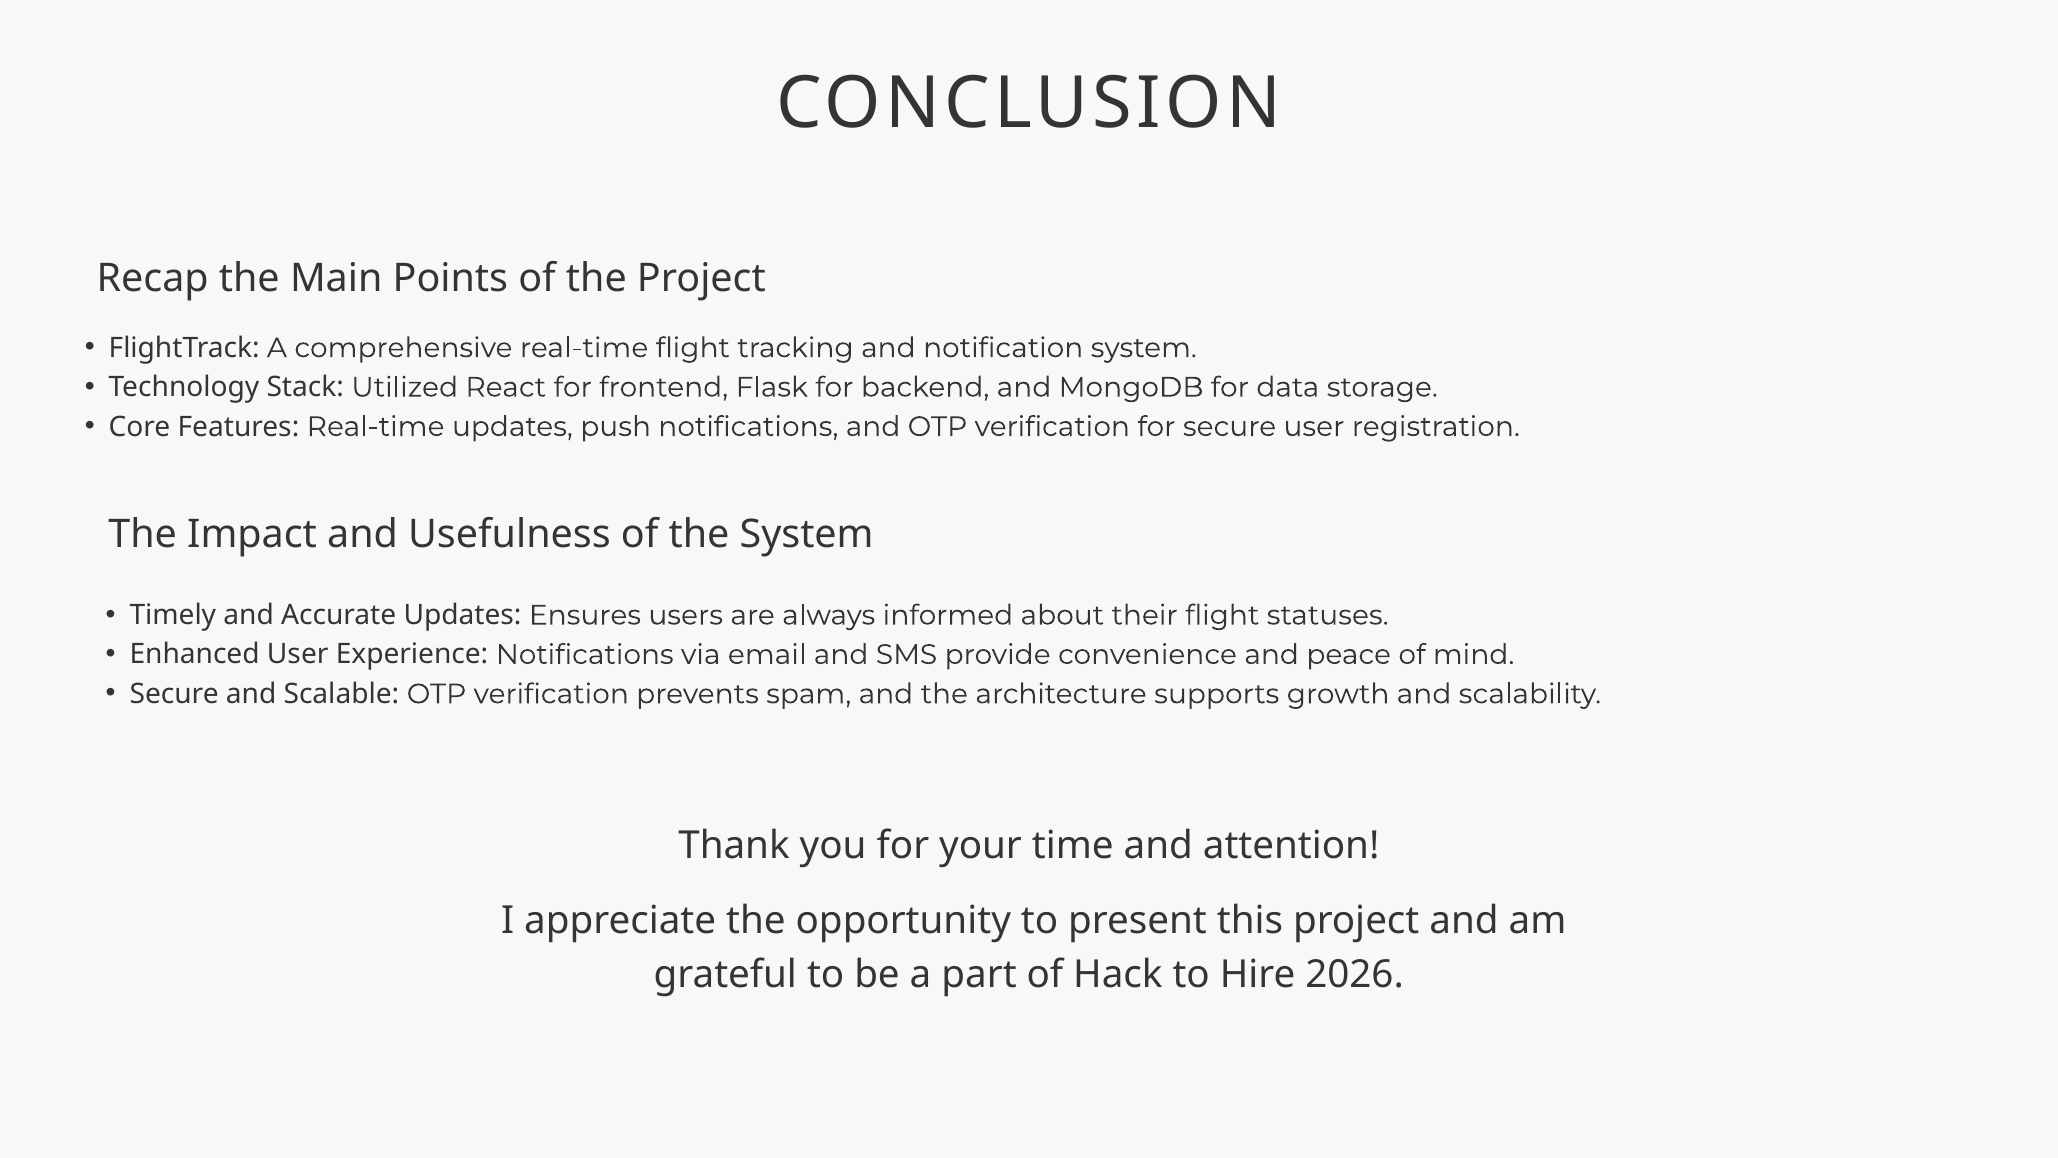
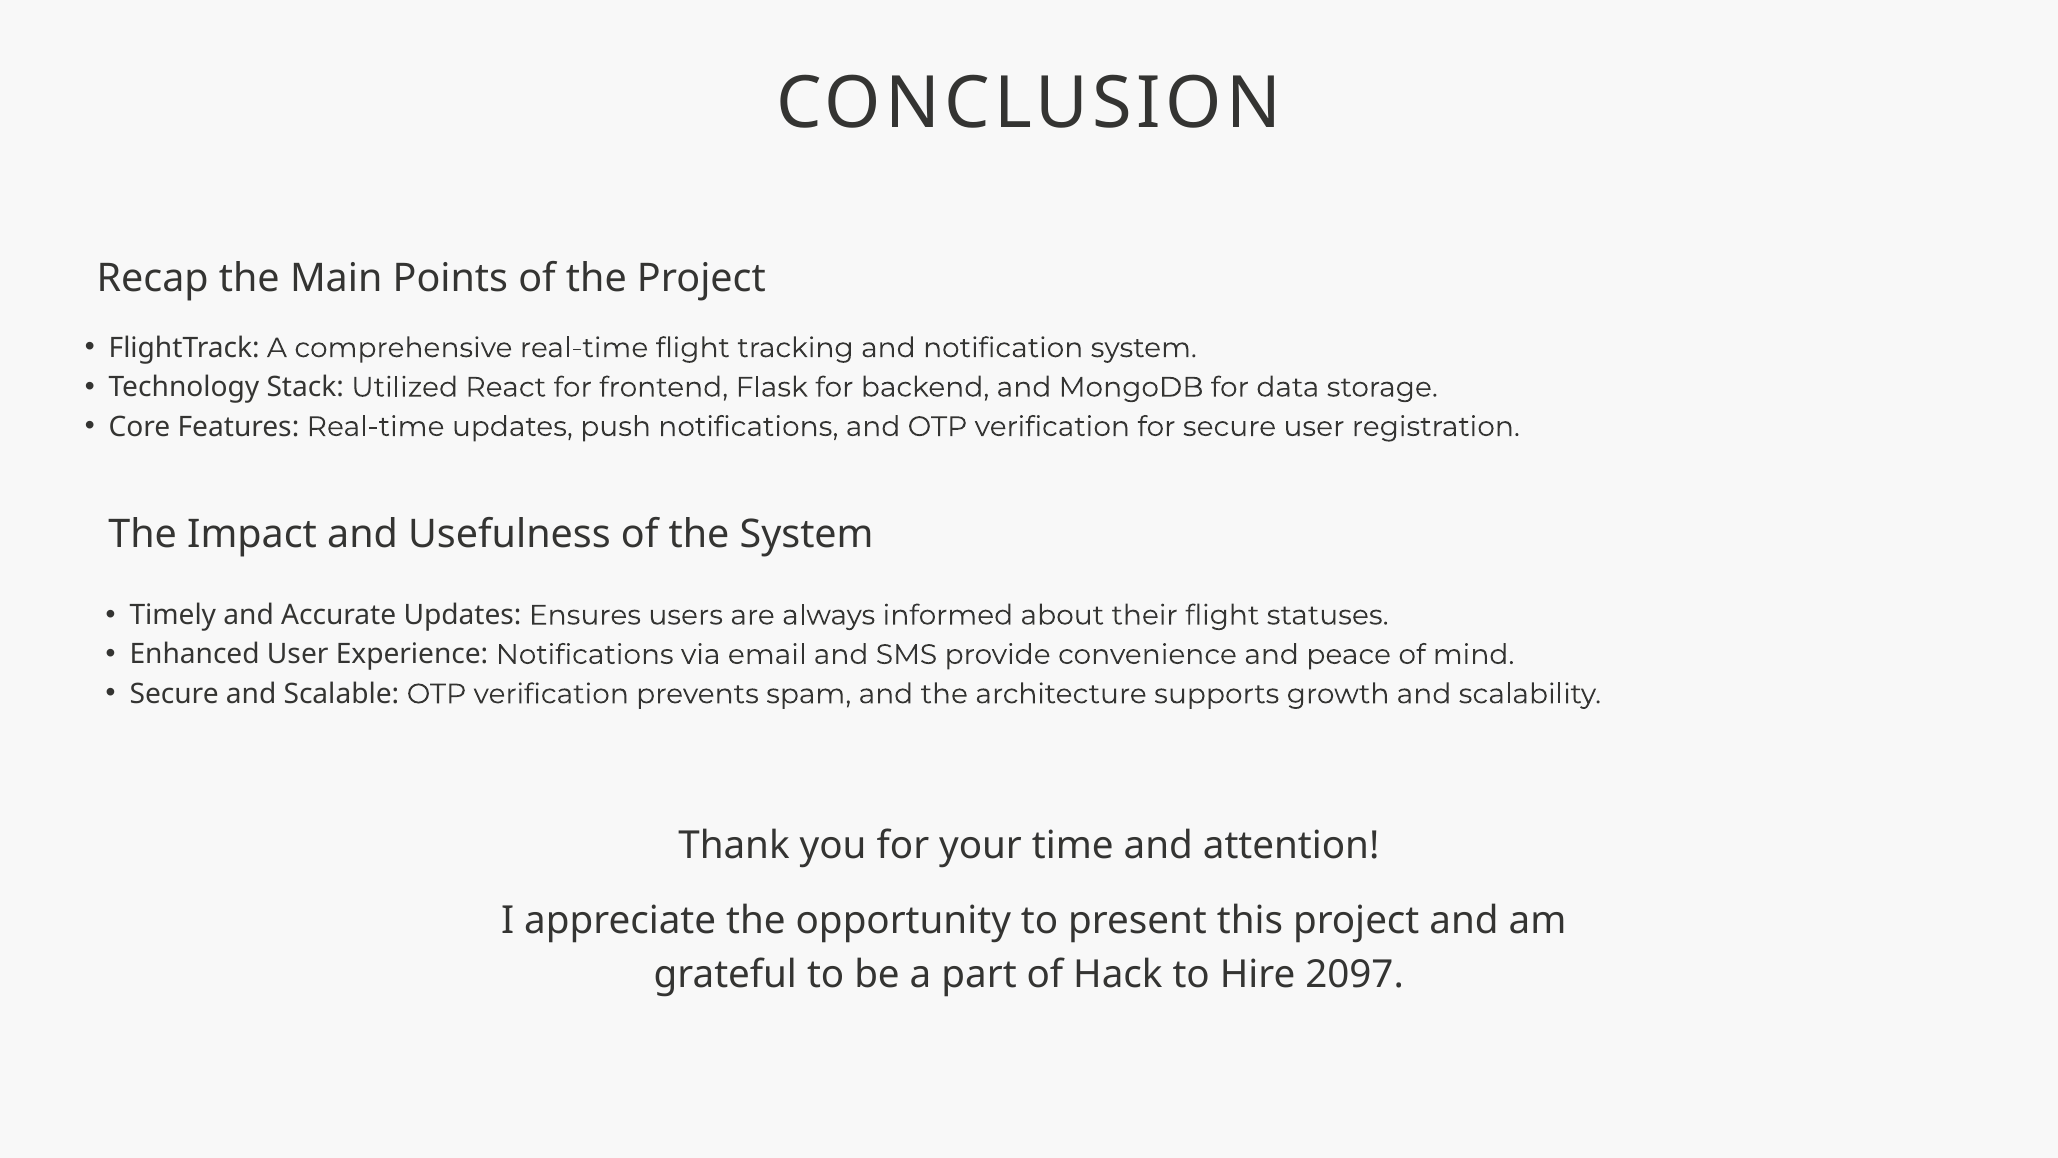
2026: 2026 -> 2097 (1355, 975)
